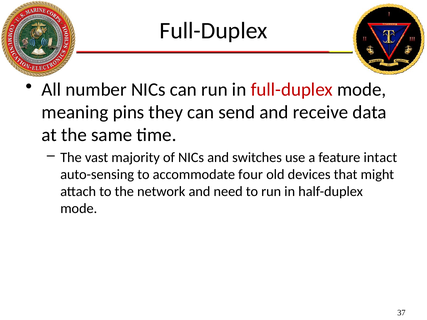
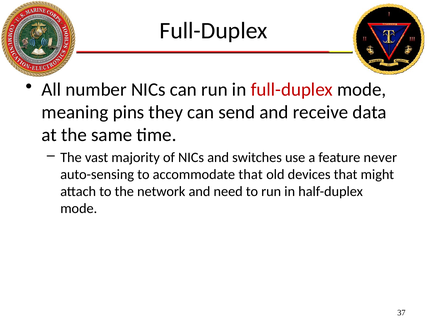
intact: intact -> never (380, 158)
accommodate four: four -> that (251, 175)
